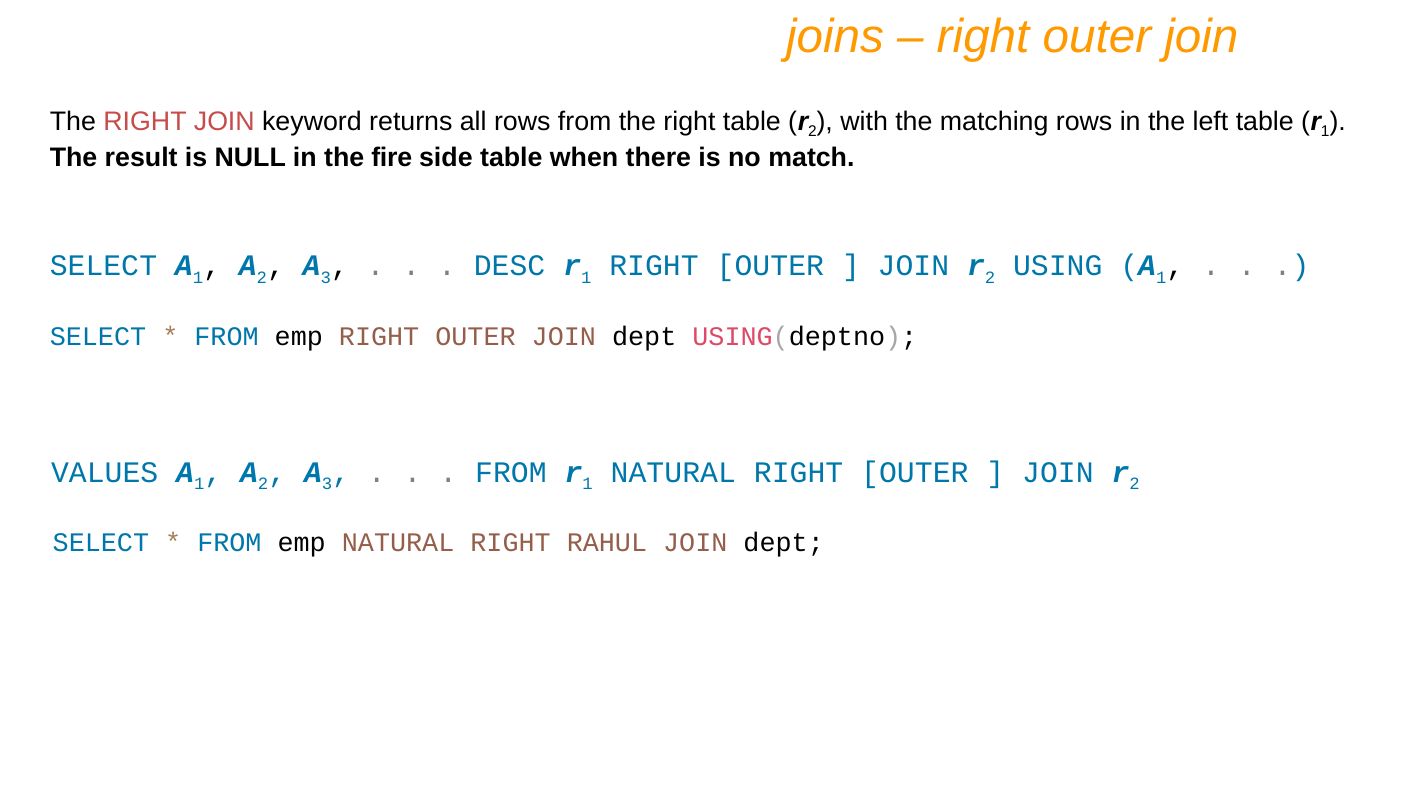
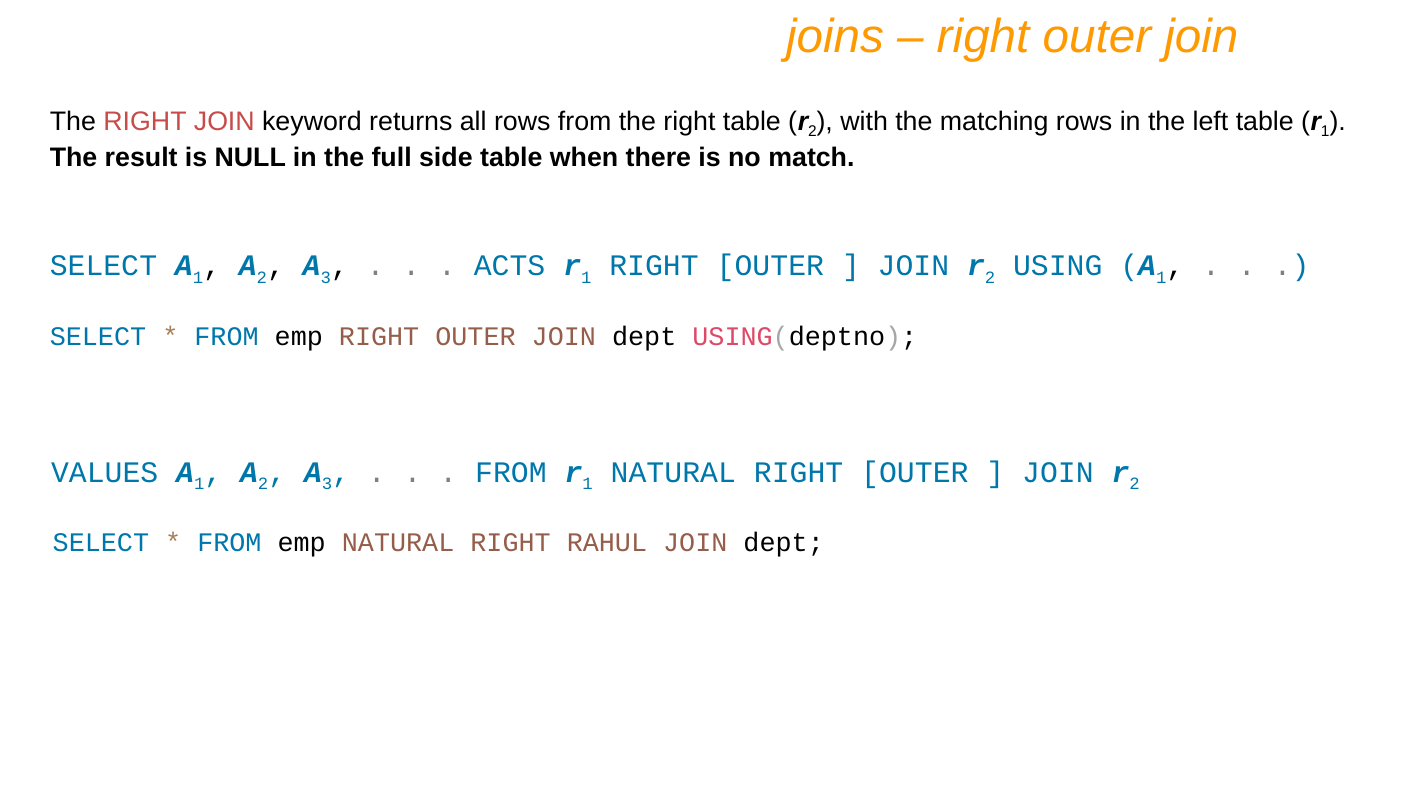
fire: fire -> full (392, 158)
DESC: DESC -> ACTS (510, 266)
